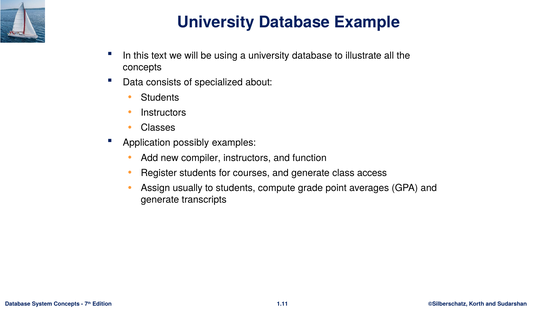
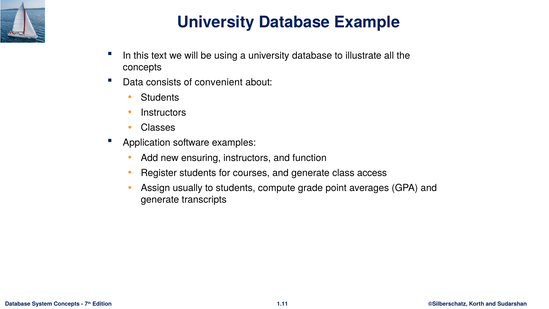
specialized: specialized -> convenient (219, 82)
possibly: possibly -> software (191, 143)
compiler: compiler -> ensuring (201, 158)
